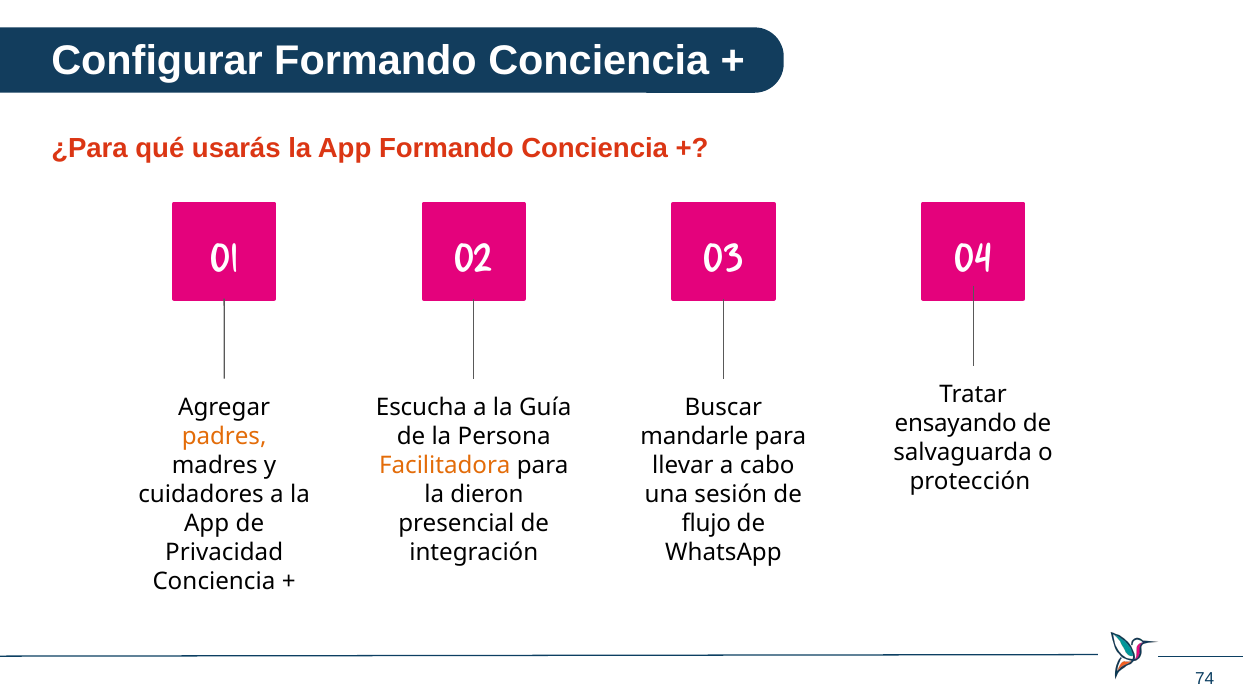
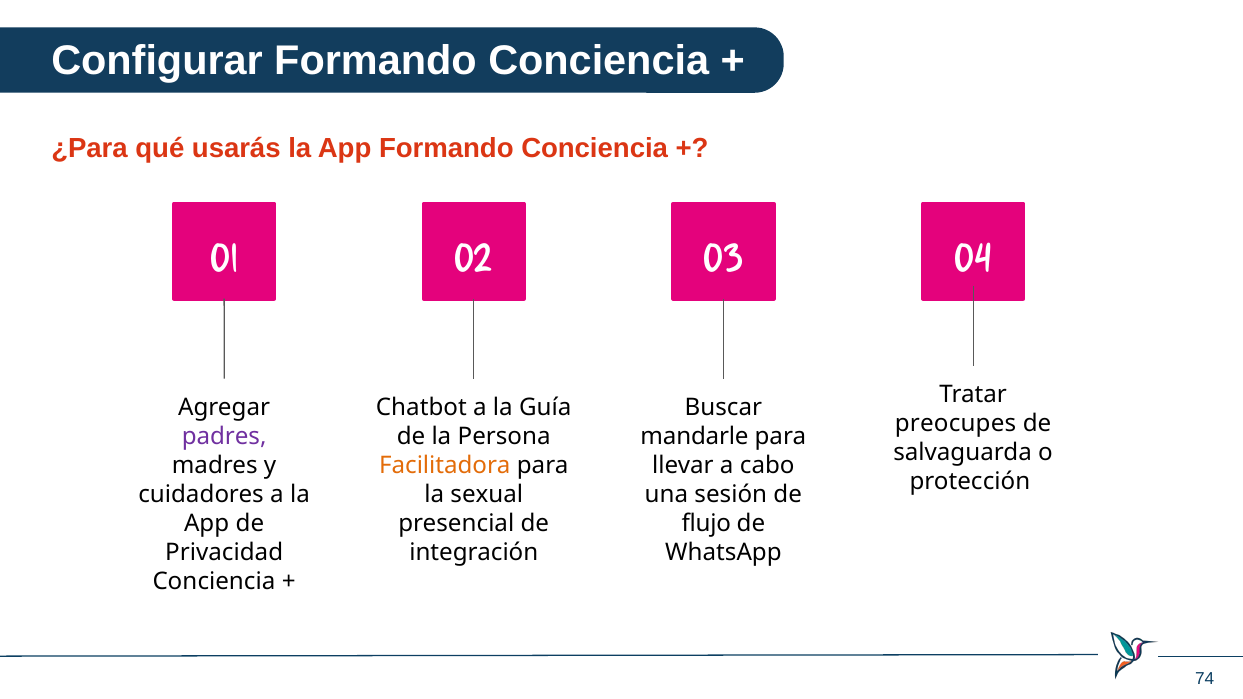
Escucha: Escucha -> Chatbot (421, 407)
ensayando: ensayando -> preocupes (956, 424)
padres colour: orange -> purple (224, 436)
dieron: dieron -> sexual (487, 494)
